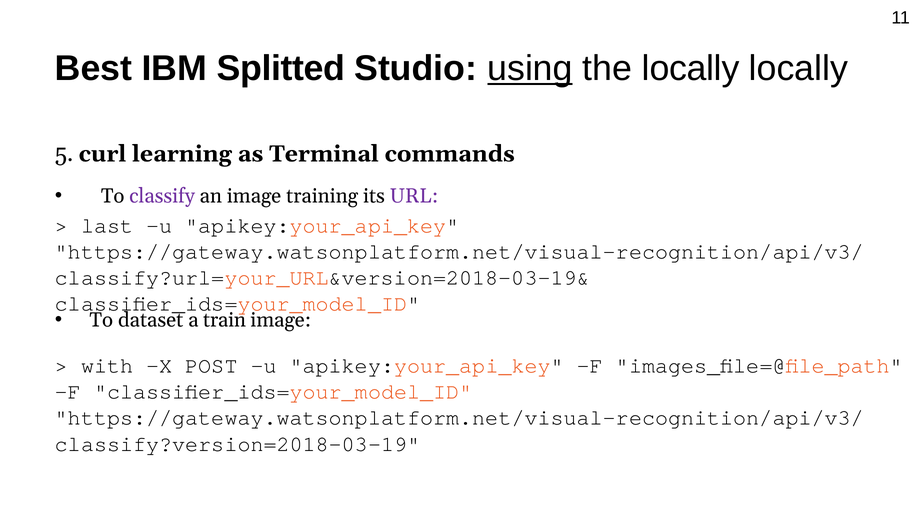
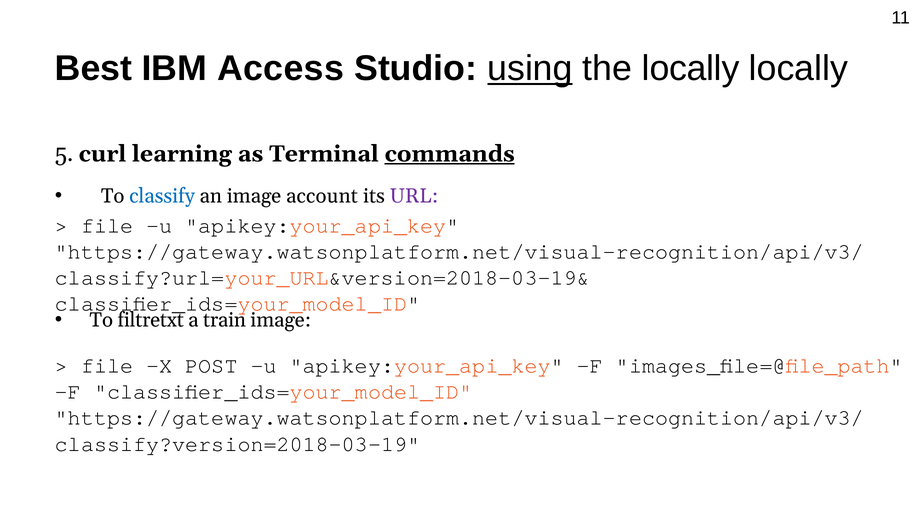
Splitted: Splitted -> Access (281, 69)
commands underline: none -> present (450, 154)
classify colour: purple -> blue (162, 196)
training: training -> account (322, 196)
last: last -> file (107, 226)
dataset: dataset -> filtretxt (151, 320)
with: with -> file (107, 366)
